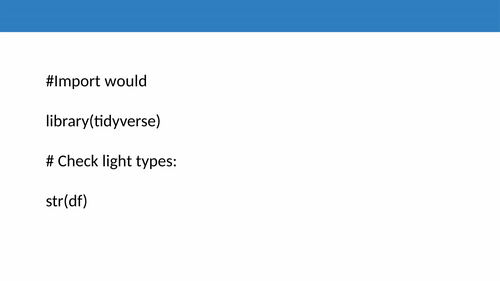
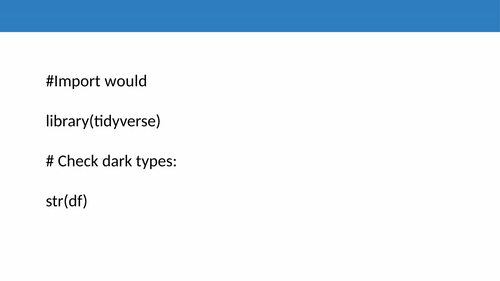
light: light -> dark (117, 161)
